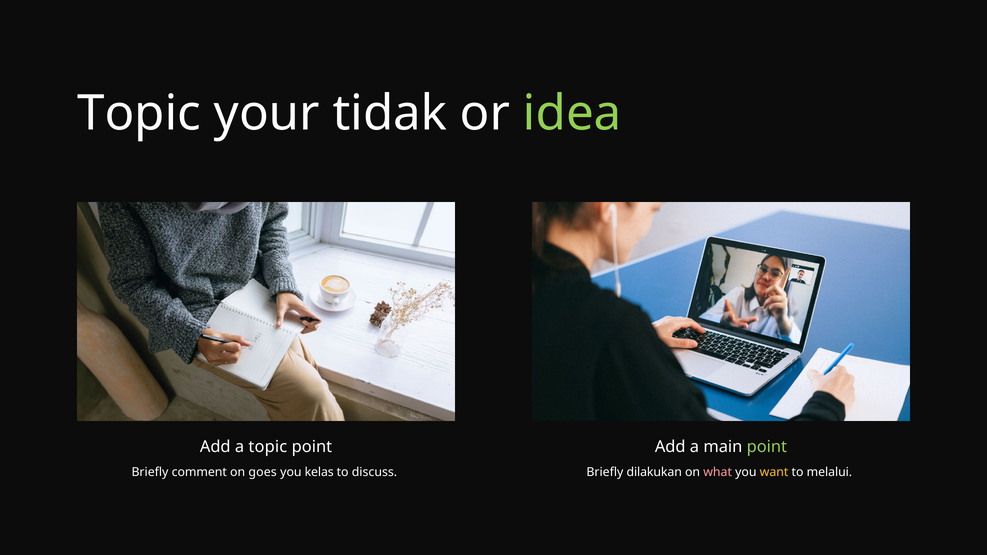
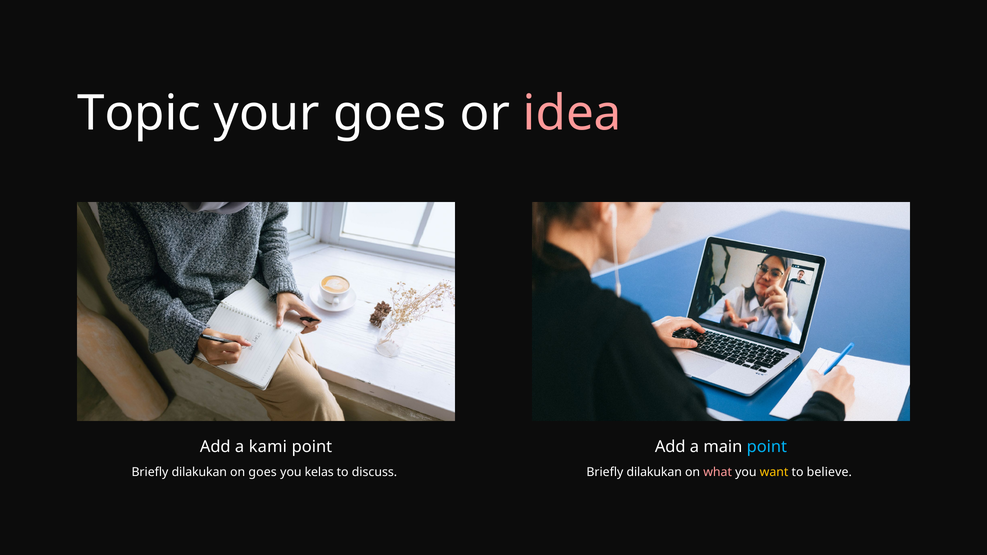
your tidak: tidak -> goes (390, 113)
idea colour: light green -> pink (572, 113)
a topic: topic -> kami (268, 447)
point colour: light green -> light blue (767, 447)
comment: comment -> dilakukan (199, 472)
melalui: melalui -> believe (829, 472)
